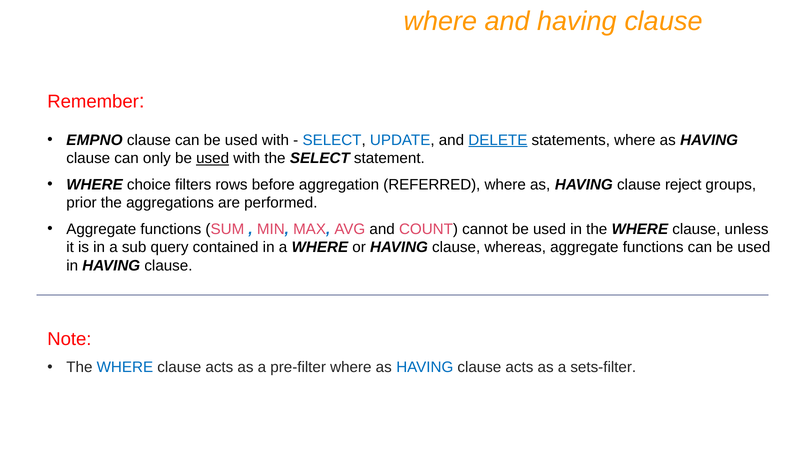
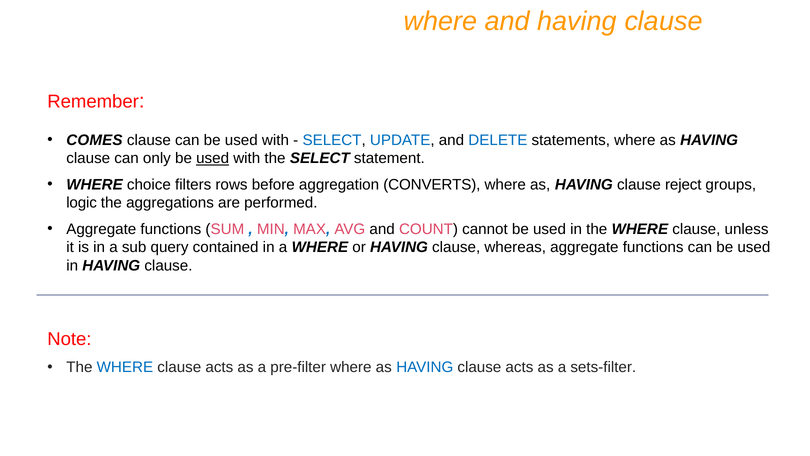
EMPNO: EMPNO -> COMES (94, 140)
DELETE underline: present -> none (498, 140)
REFERRED: REFERRED -> CONVERTS (432, 184)
prior: prior -> logic (82, 203)
